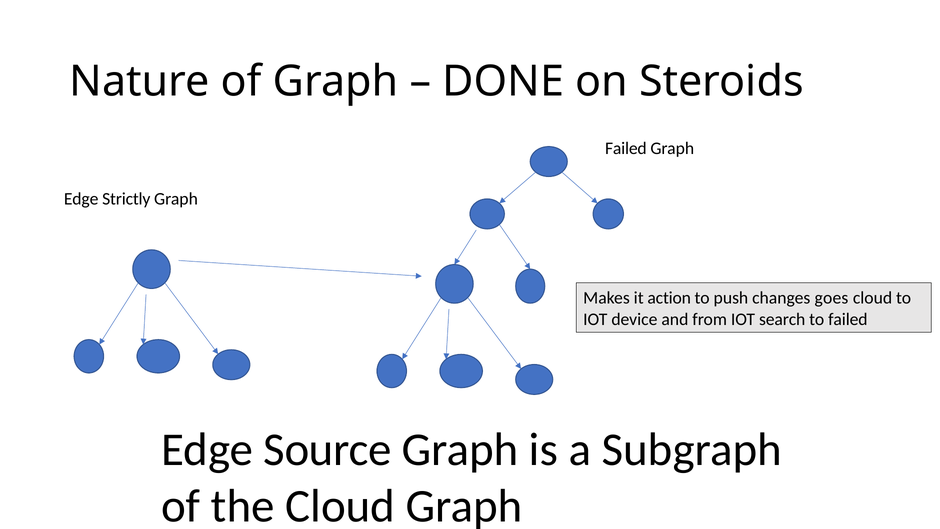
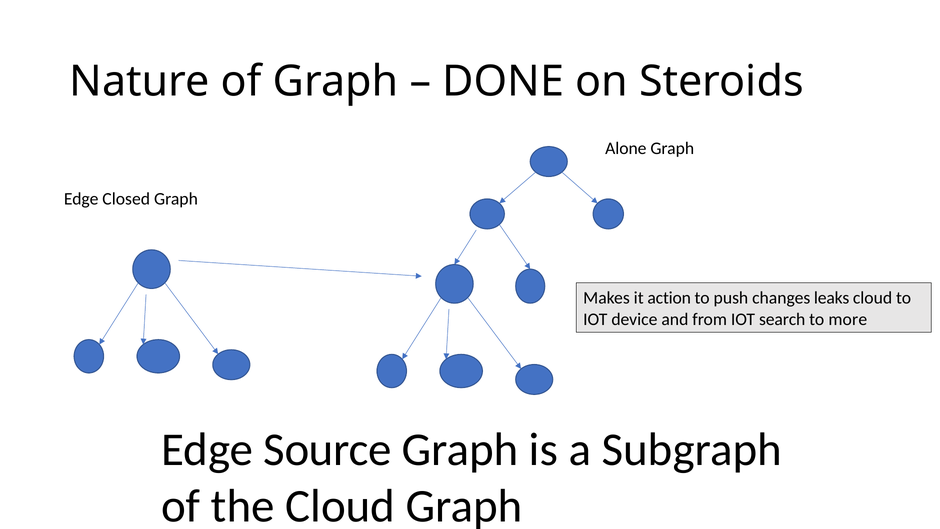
Failed: Failed -> Alone (626, 148)
Strictly: Strictly -> Closed (126, 199)
goes: goes -> leaks (832, 298)
to failed: failed -> more (848, 319)
